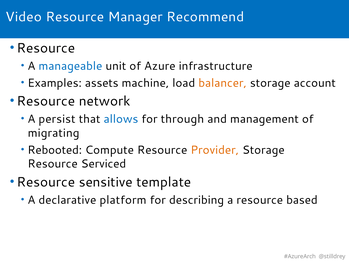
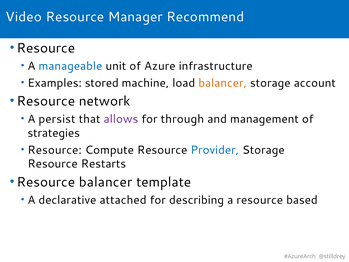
assets: assets -> stored (102, 83)
allows colour: blue -> purple (121, 119)
migrating: migrating -> strategies (54, 133)
Rebooted: Rebooted -> Resource (55, 150)
Provider colour: orange -> blue (215, 150)
Serviced: Serviced -> Restarts (103, 164)
Resource sensitive: sensitive -> balancer (106, 182)
platform: platform -> attached (123, 200)
